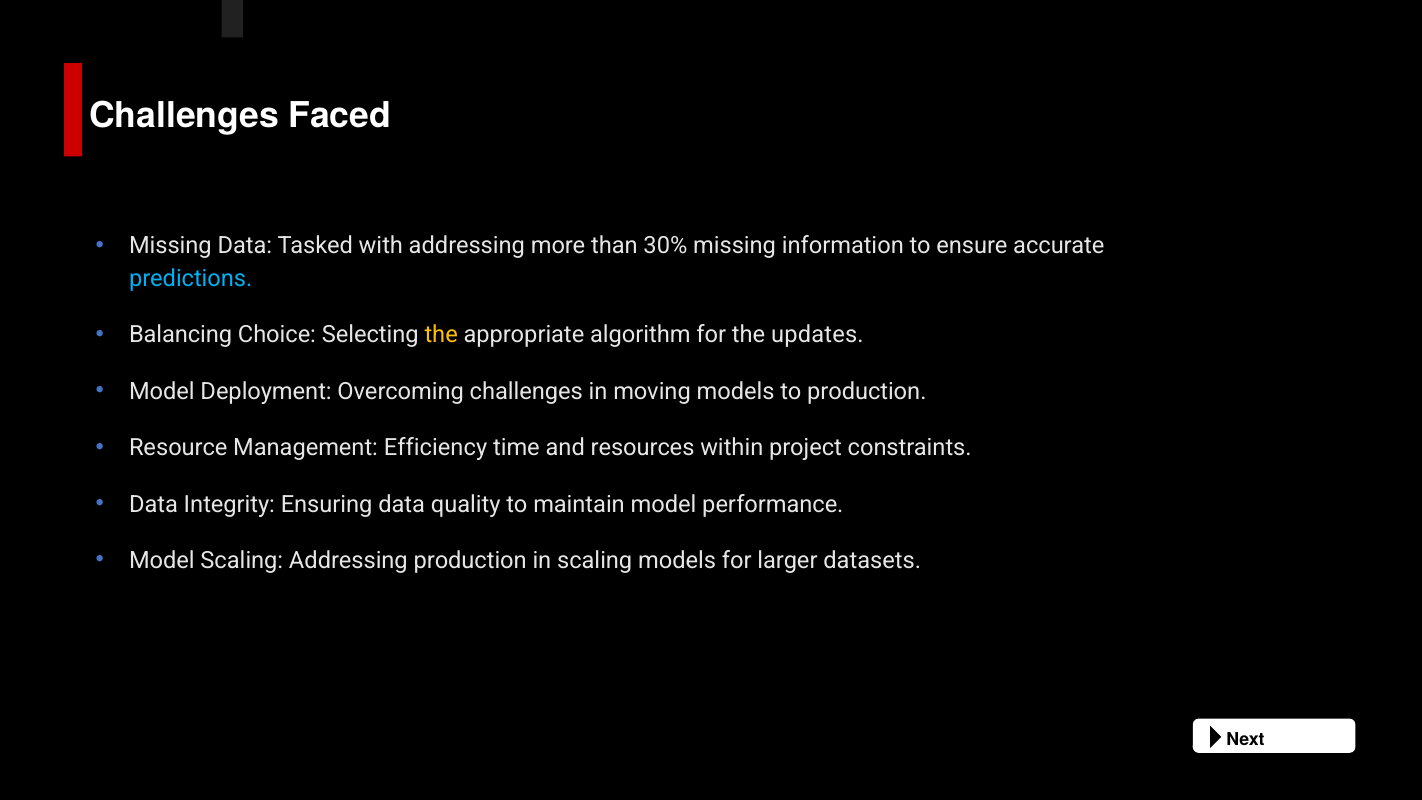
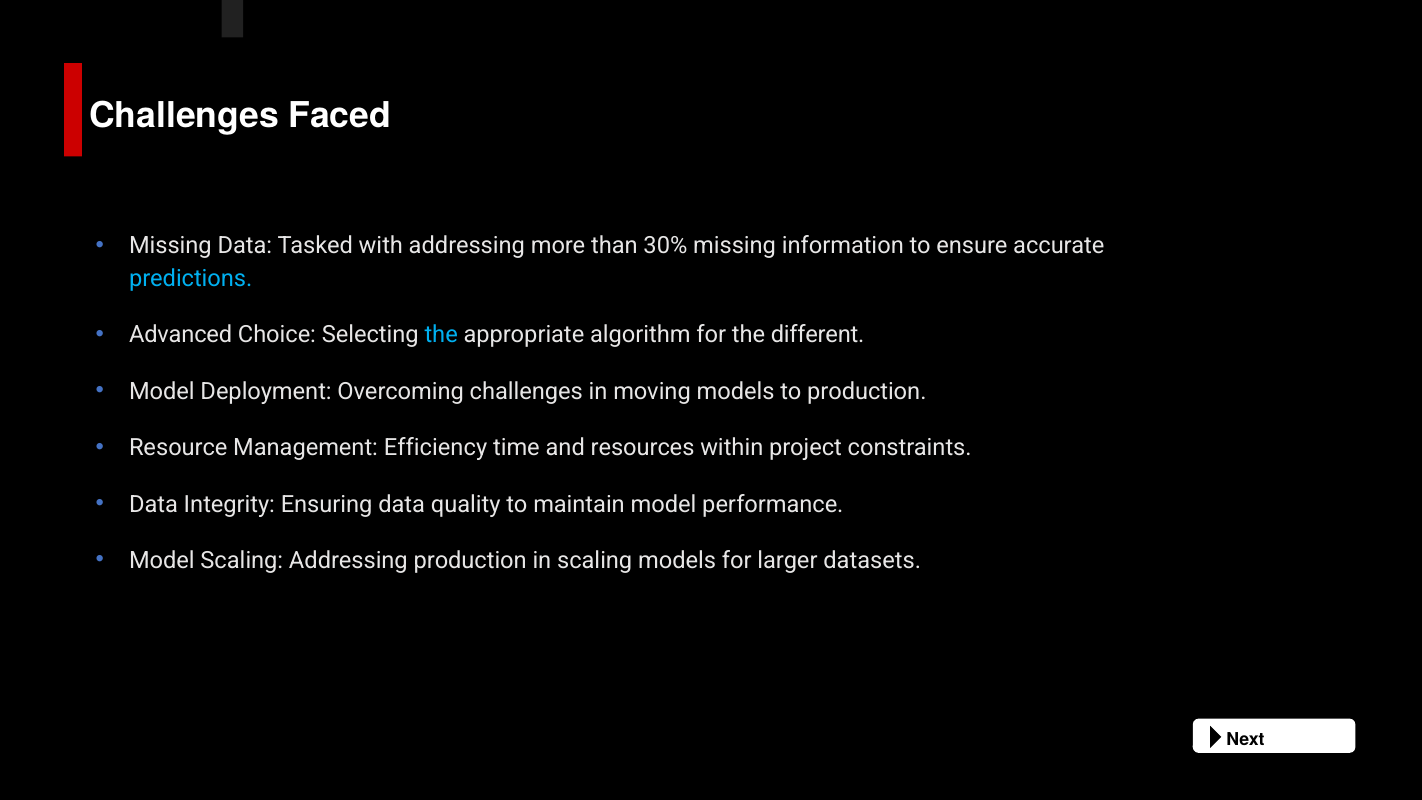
Balancing: Balancing -> Advanced (181, 335)
the colour: yellow -> light blue (441, 335)
updates: updates -> different (818, 335)
